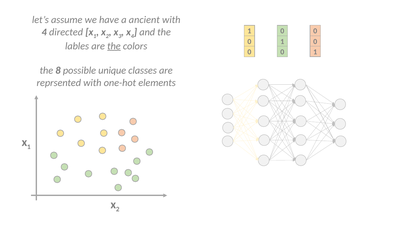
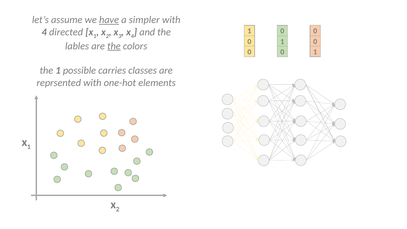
have underline: none -> present (109, 20)
ancient: ancient -> simpler (144, 20)
the 8: 8 -> 1 (58, 70)
unique: unique -> carries (112, 70)
